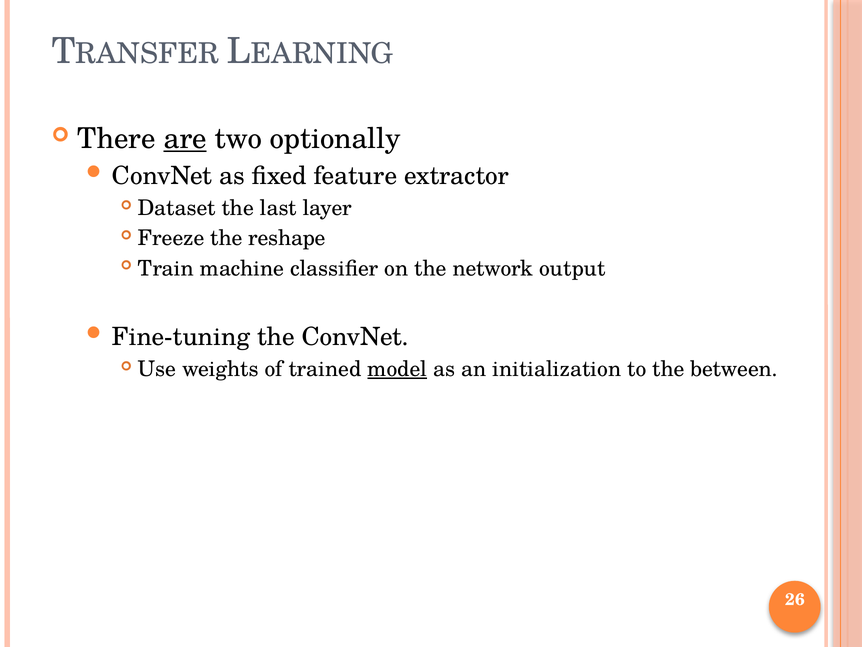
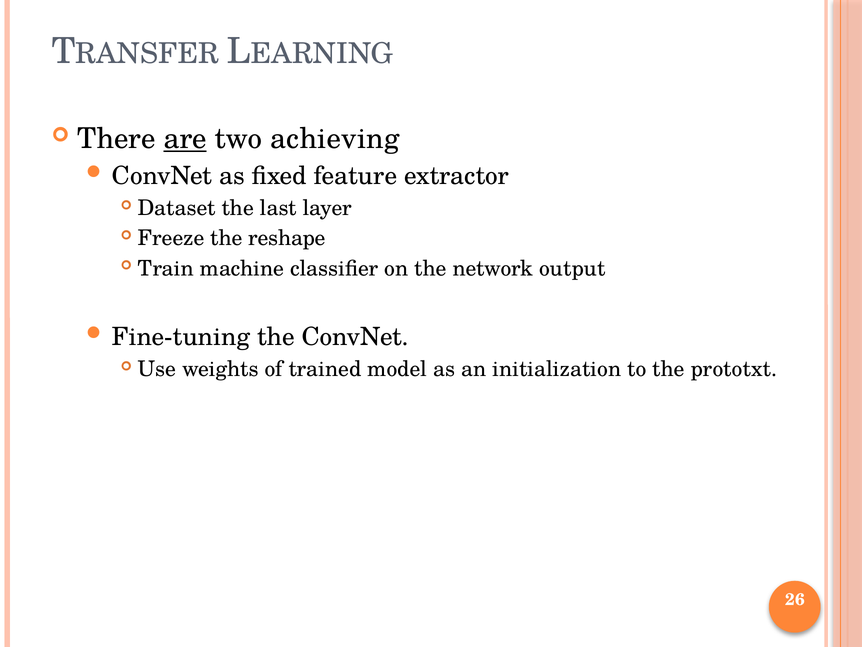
optionally: optionally -> achieving (335, 139)
model underline: present -> none (397, 369)
between: between -> prototxt (734, 369)
